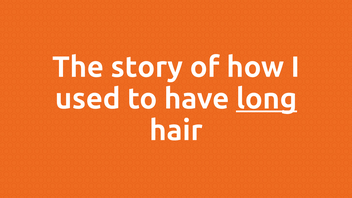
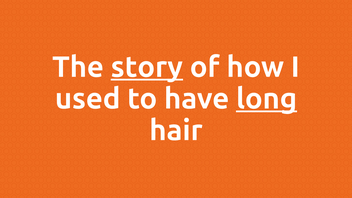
story underline: none -> present (147, 67)
